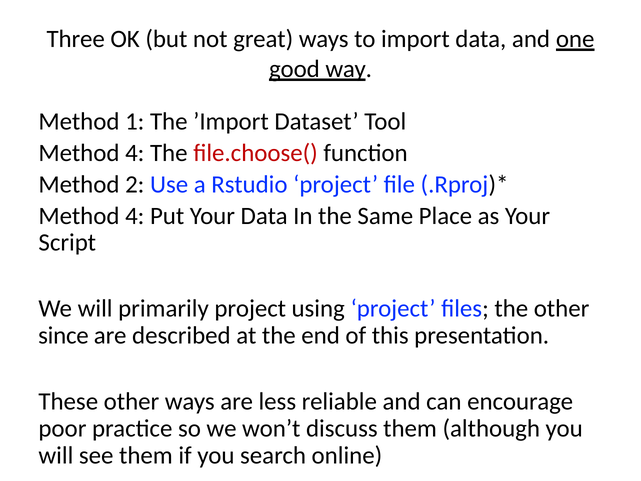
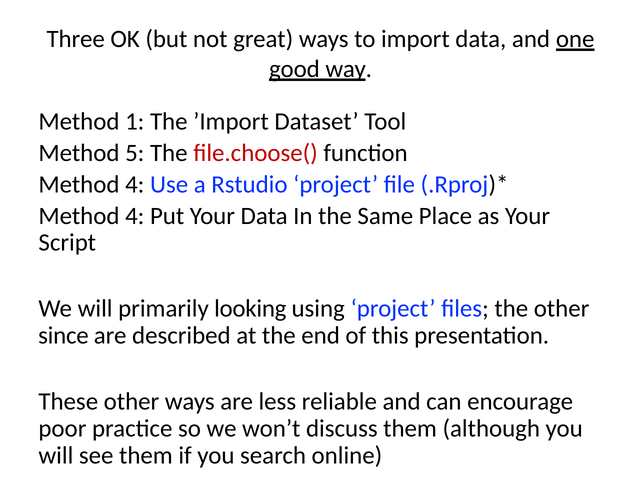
4: 4 -> 5 (135, 153)
2: 2 -> 4 (135, 184)
primarily project: project -> looking (250, 308)
